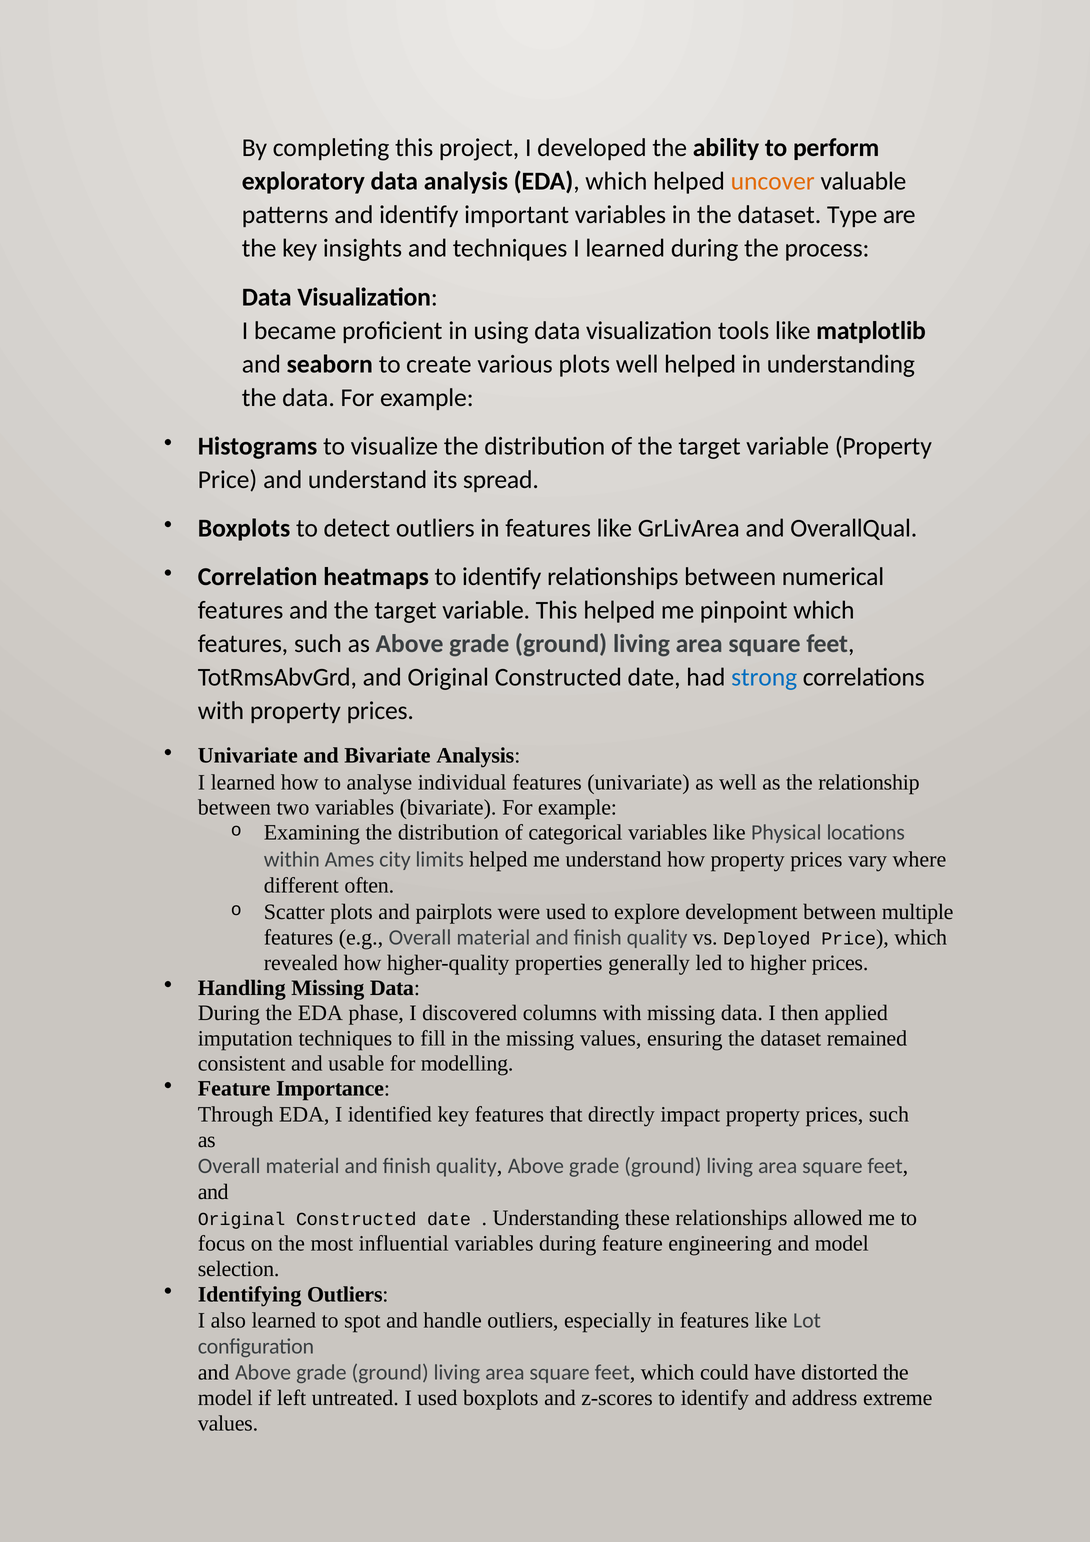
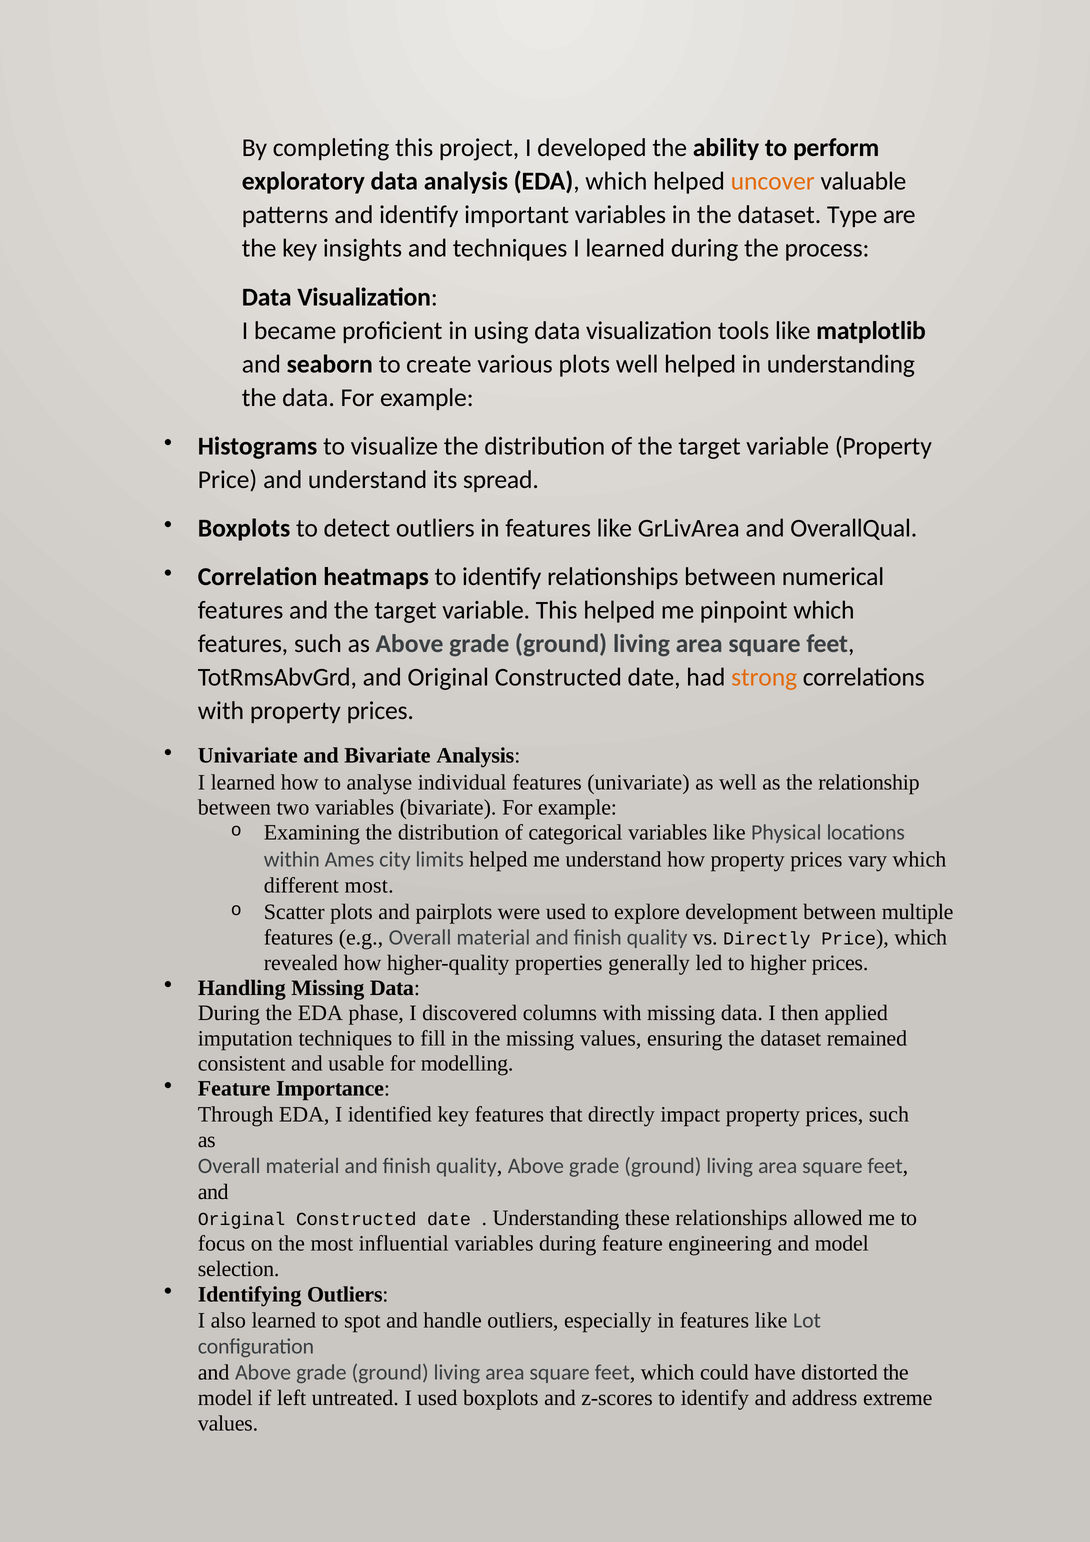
strong colour: blue -> orange (764, 677)
vary where: where -> which (919, 860)
different often: often -> most (369, 886)
vs Deployed: Deployed -> Directly (767, 939)
